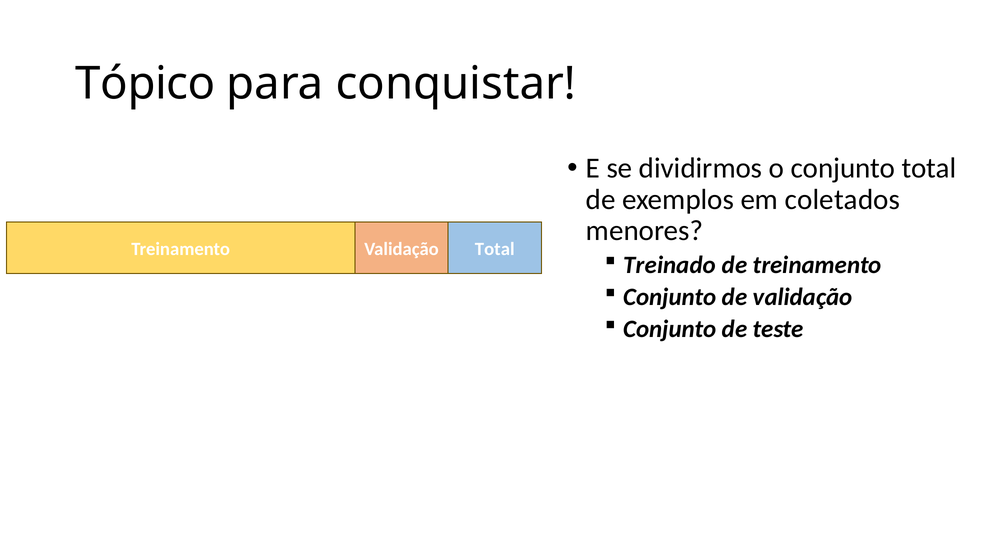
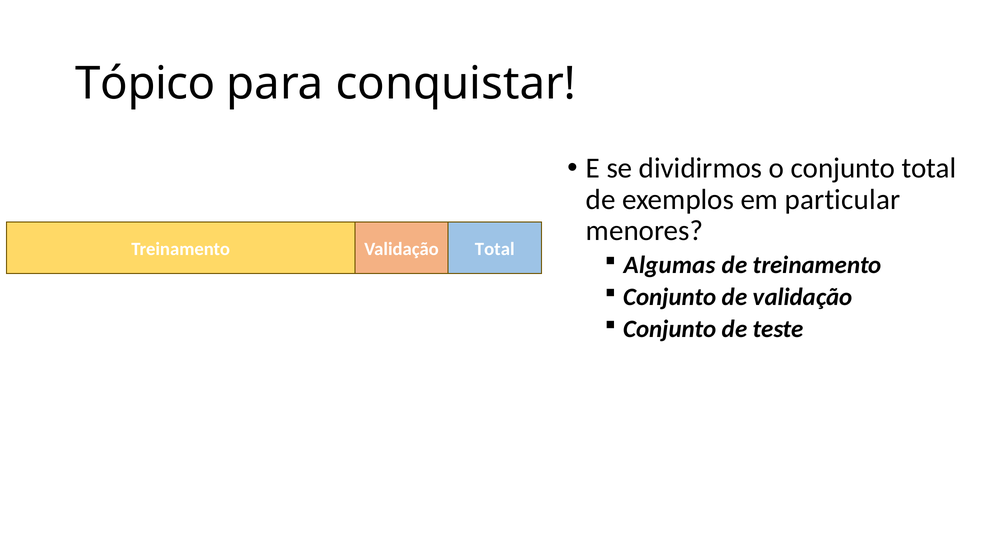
coletados: coletados -> particular (843, 200)
Treinado: Treinado -> Algumas (670, 265)
